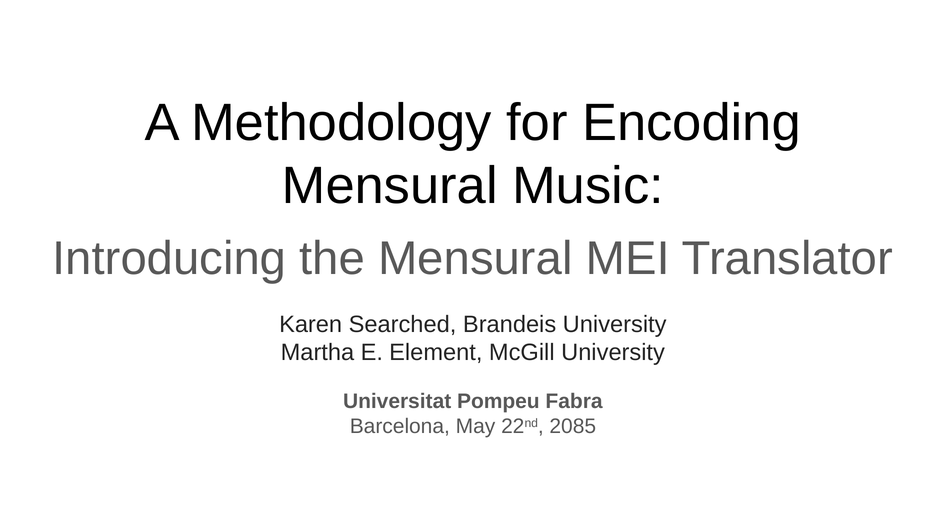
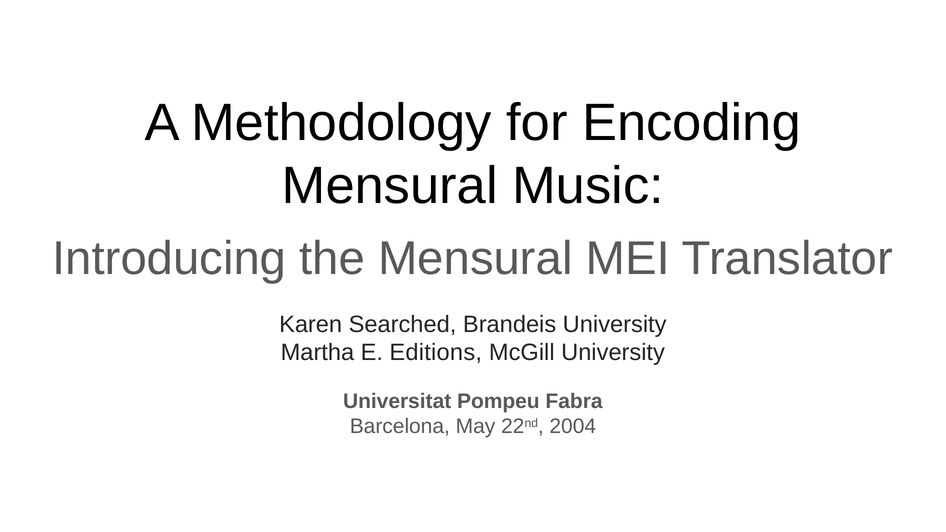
Element: Element -> Editions (436, 353)
2085: 2085 -> 2004 (573, 427)
